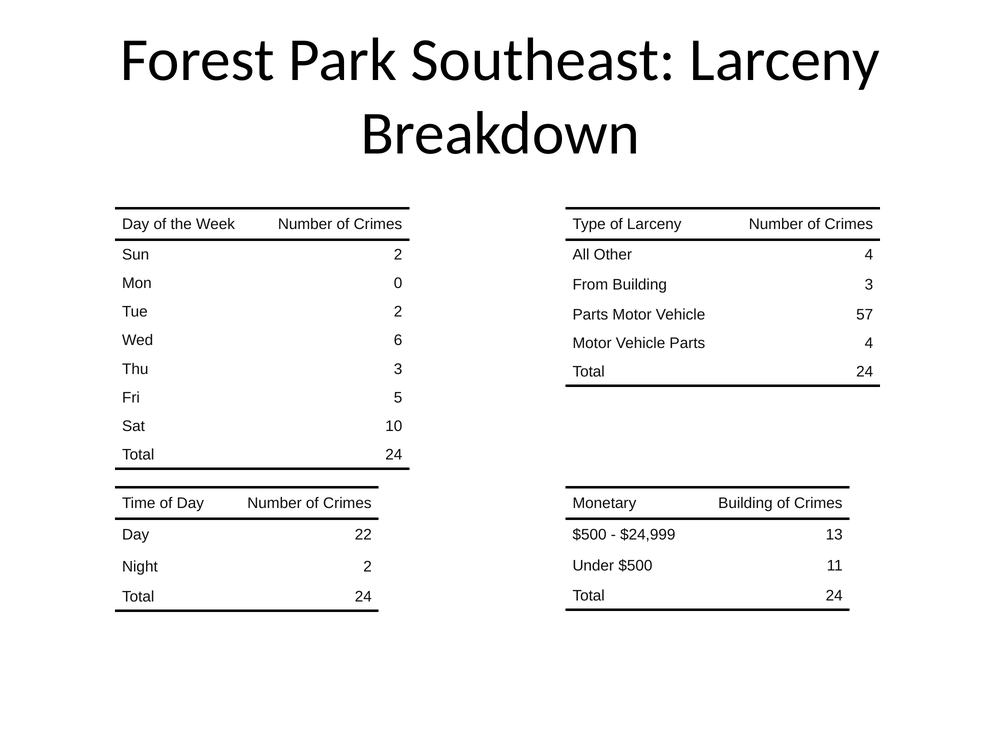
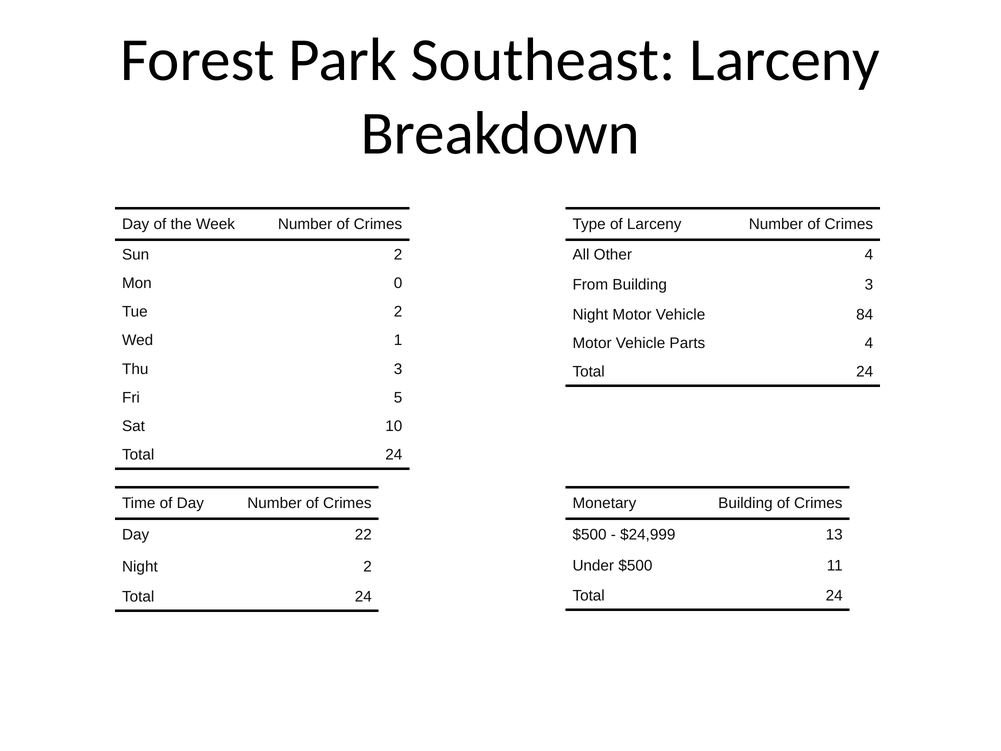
Parts: Parts -> Night (590, 315)
57: 57 -> 84 (865, 315)
6: 6 -> 1 (398, 340)
